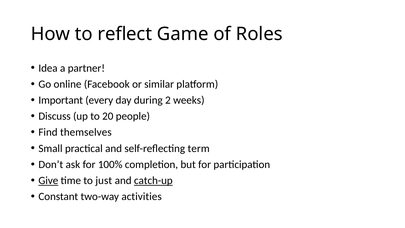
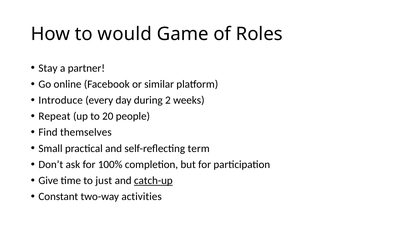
reflect: reflect -> would (125, 34)
Idea: Idea -> Stay (48, 68)
Important: Important -> Introduce (61, 100)
Discuss: Discuss -> Repeat (54, 116)
Give underline: present -> none (48, 180)
